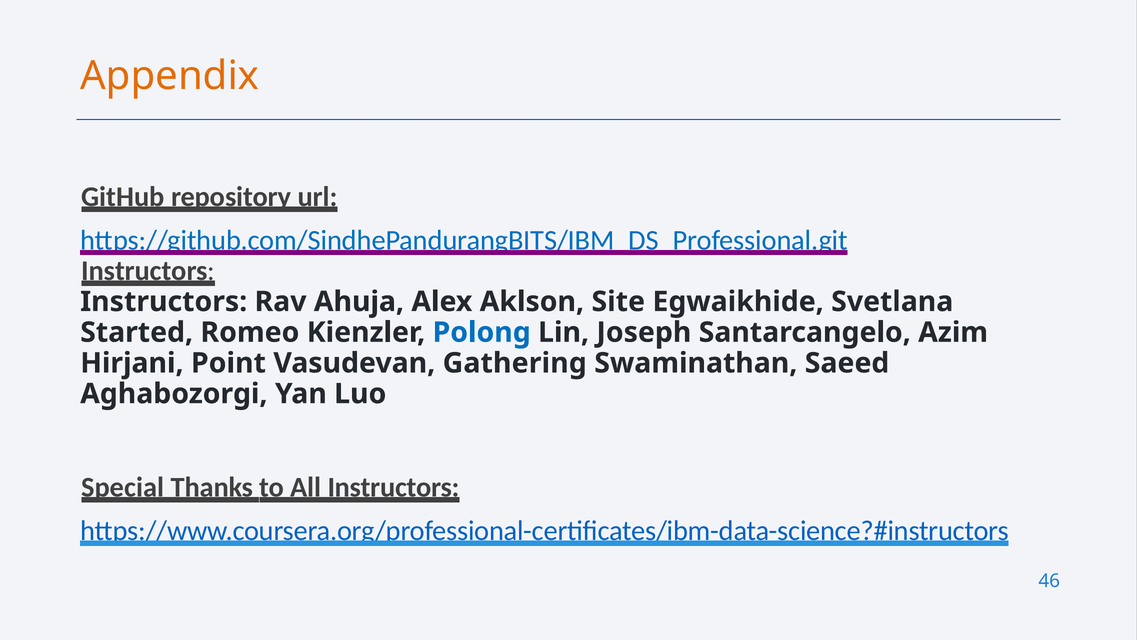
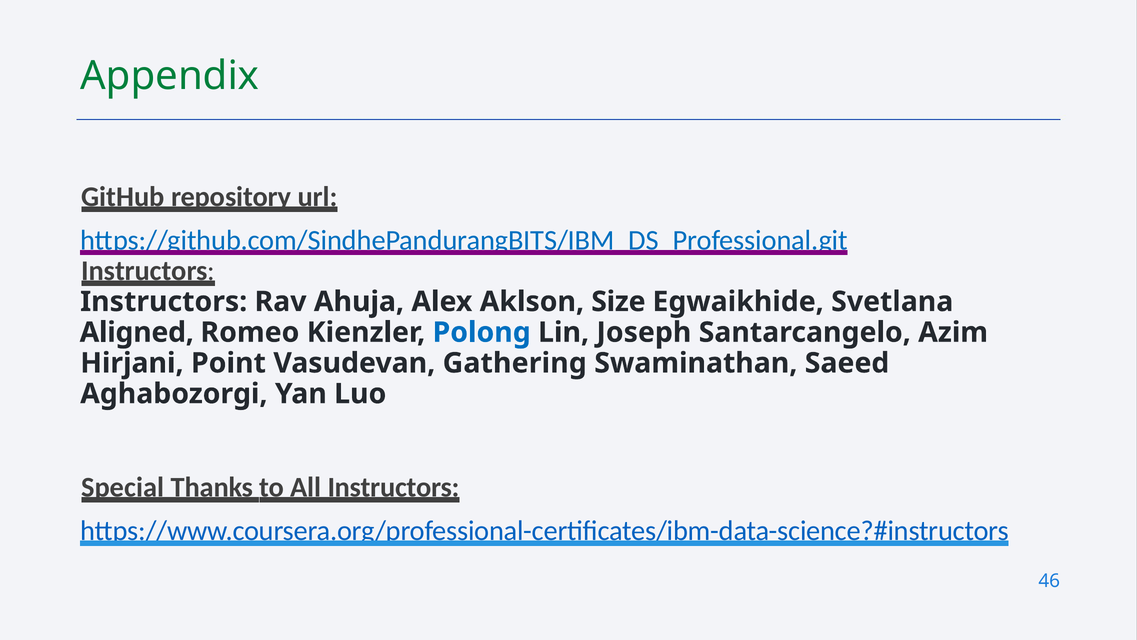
Appendix colour: orange -> green (170, 76)
Site: Site -> Size (618, 301)
Started: Started -> Aligned (137, 332)
